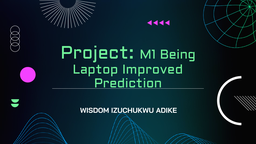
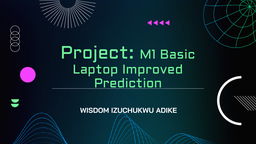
Being: Being -> Basic (178, 54)
